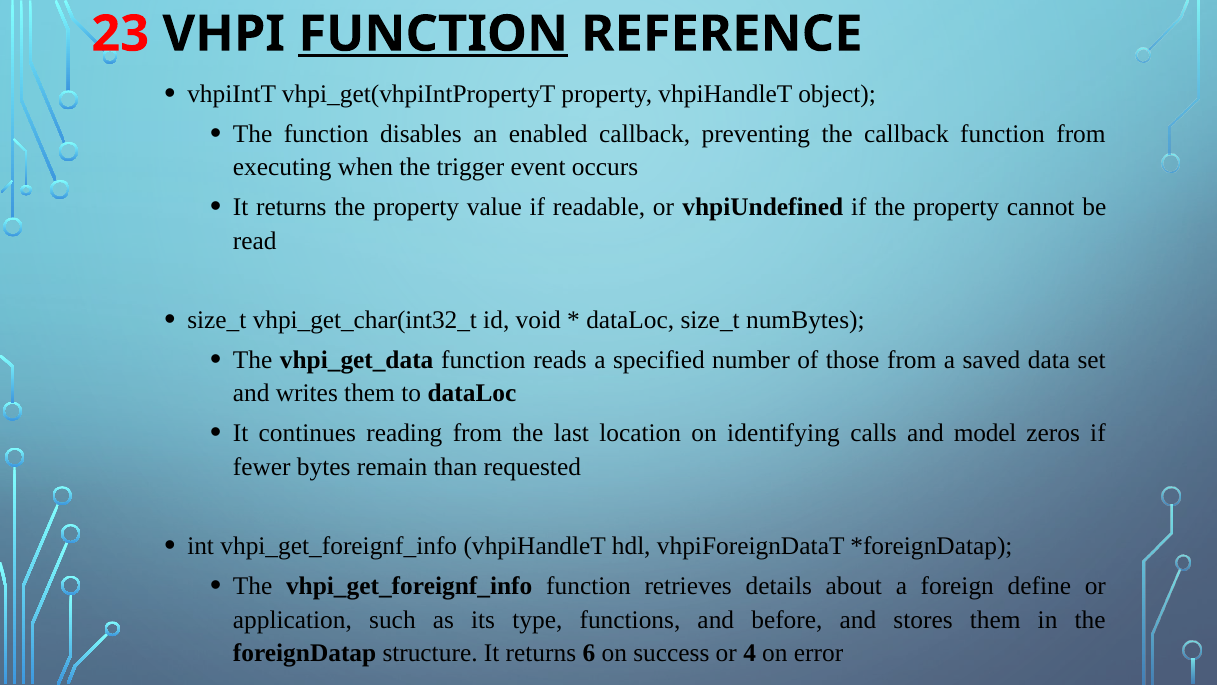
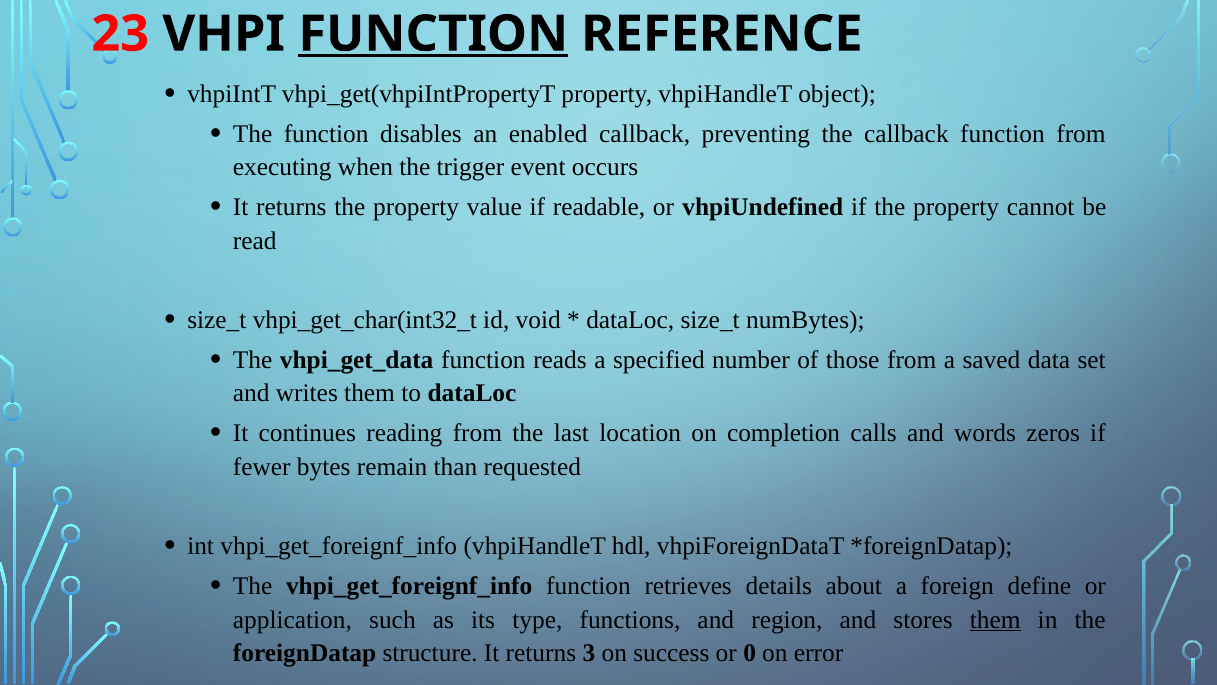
identifying: identifying -> completion (784, 433)
model: model -> words (985, 433)
before: before -> region (787, 619)
them underline: none -> present (995, 619)
6: 6 -> 3 (589, 653)
4: 4 -> 0 (750, 653)
